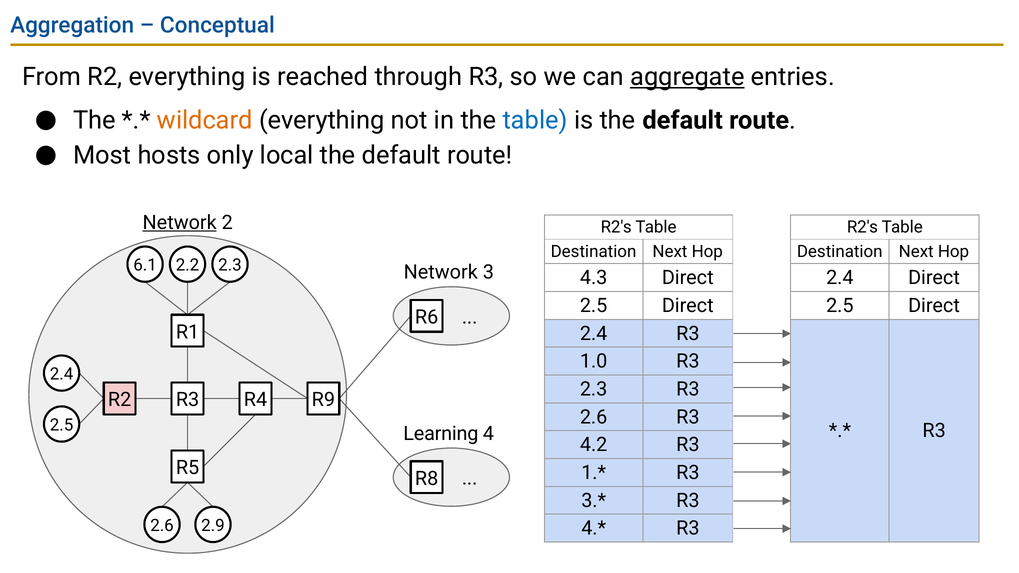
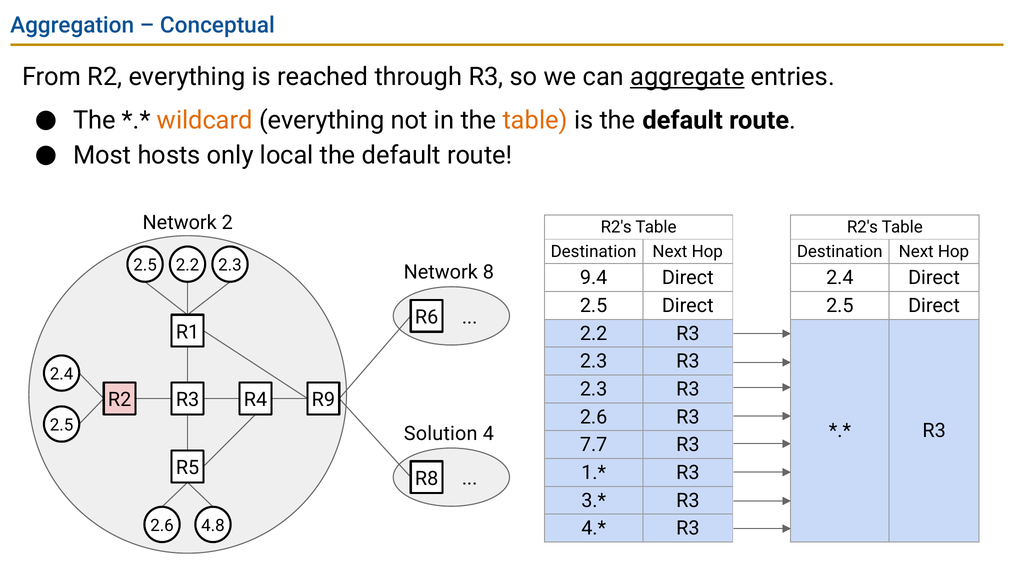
table colour: blue -> orange (535, 120)
Network underline: present -> none (180, 223)
6.1: 6.1 -> 2.5 (145, 265)
3: 3 -> 8 (488, 272)
4.3: 4.3 -> 9.4 (594, 278)
2.4: 2.4 -> 2.2 (594, 334)
1.0: 1.0 -> 2.3 (594, 361)
Learning: Learning -> Solution (441, 434)
4.2: 4.2 -> 7.7 (594, 445)
2.9: 2.9 -> 4.8 (213, 526)
